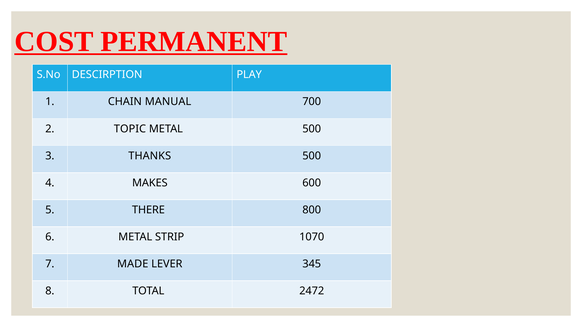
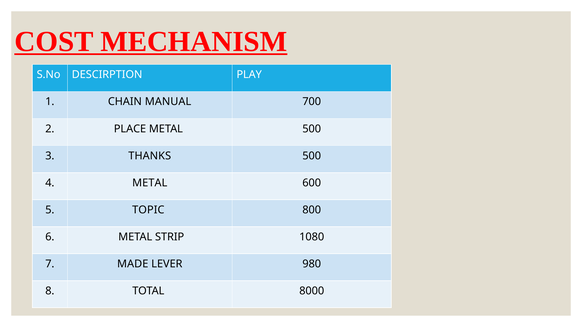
PERMANENT: PERMANENT -> MECHANISM (194, 41)
TOPIC: TOPIC -> PLACE (130, 129)
4 MAKES: MAKES -> METAL (150, 183)
THERE: THERE -> TOPIC (148, 210)
1070: 1070 -> 1080 (312, 237)
345: 345 -> 980 (312, 264)
2472: 2472 -> 8000 (312, 291)
